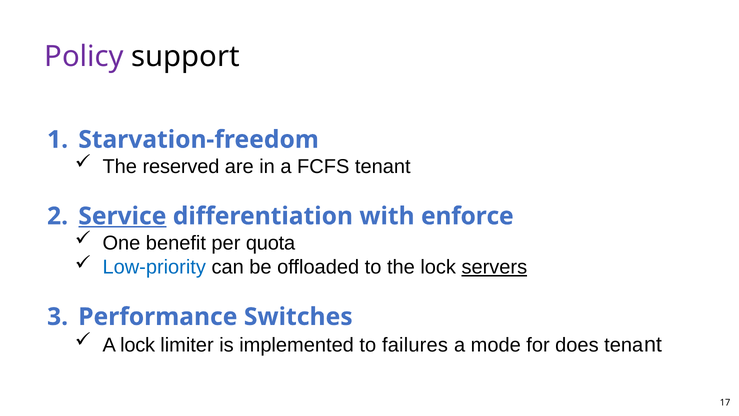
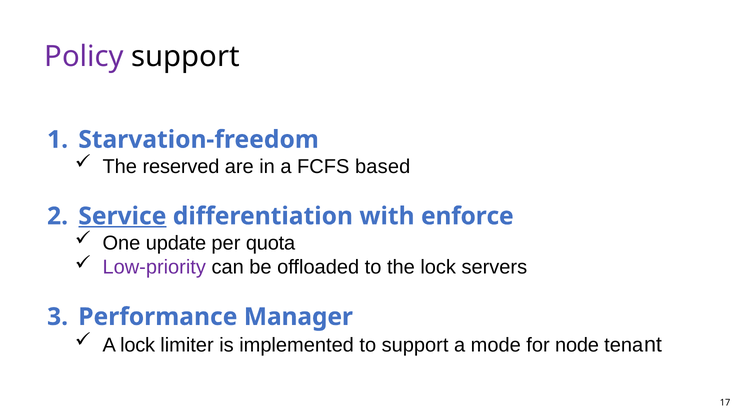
FCFS tenant: tenant -> based (383, 166)
benefit: benefit -> update (176, 243)
Low-priority colour: blue -> purple (154, 267)
servers underline: present -> none (494, 267)
Switches: Switches -> Manager (298, 317)
to failures: failures -> support (415, 345)
does: does -> node (577, 345)
